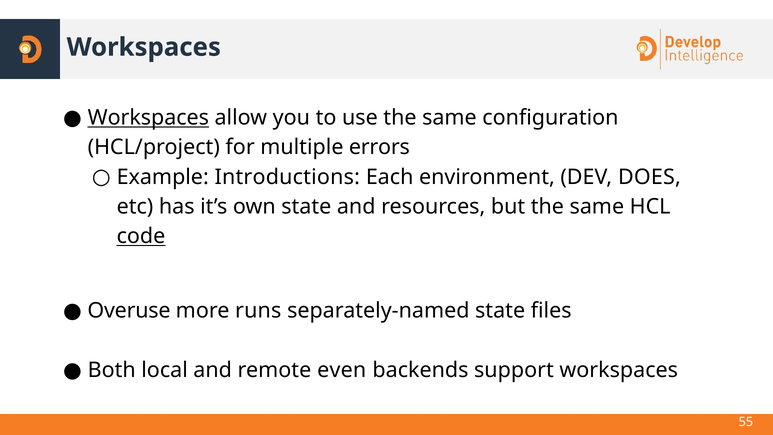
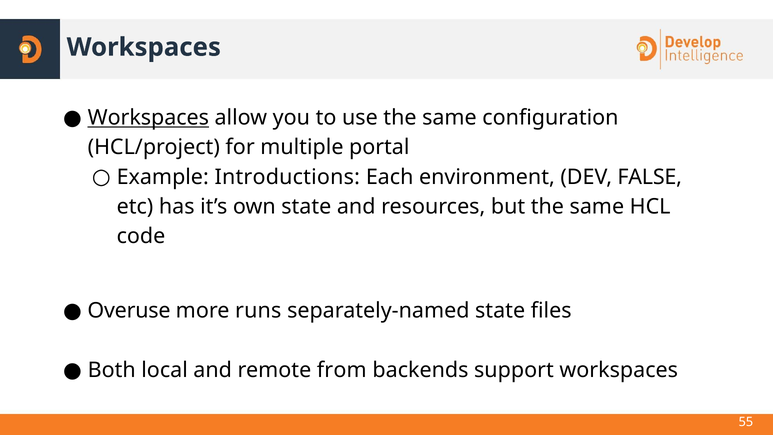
errors: errors -> portal (379, 147)
DOES: DOES -> FALSE (650, 177)
code underline: present -> none (141, 236)
even: even -> from (342, 370)
